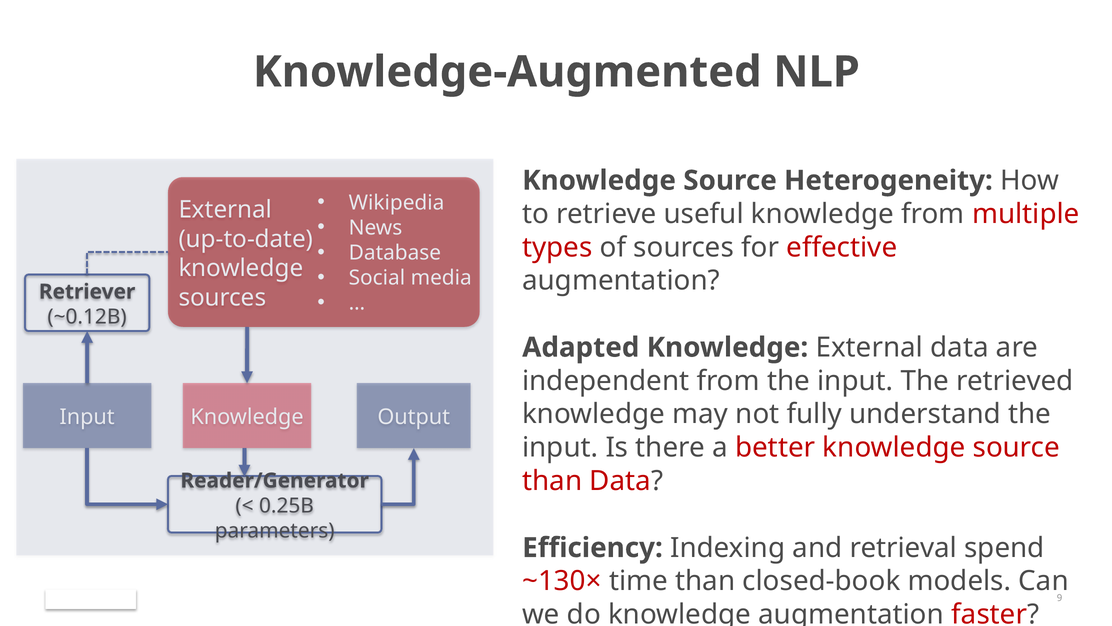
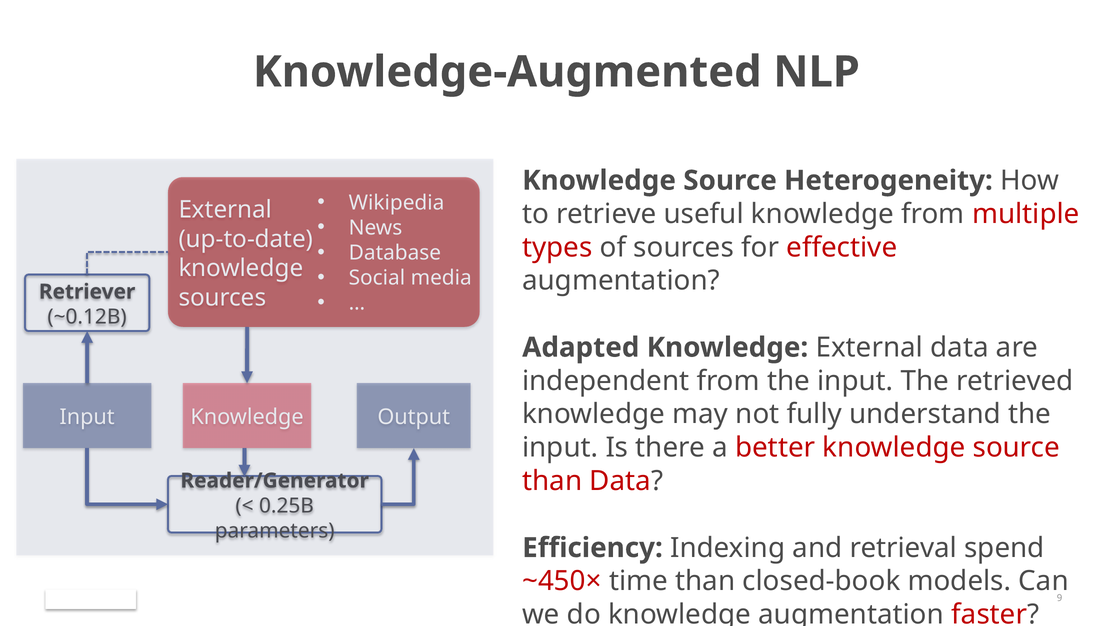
~130×: ~130× -> ~450× (562, 581)
